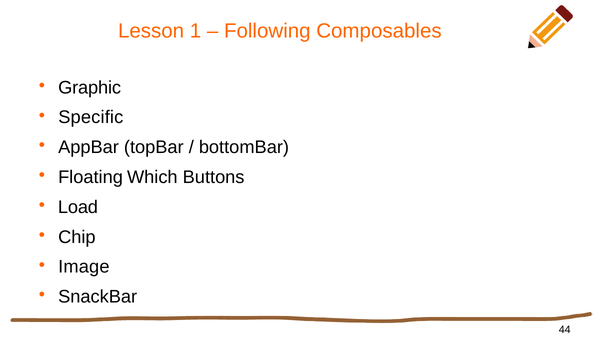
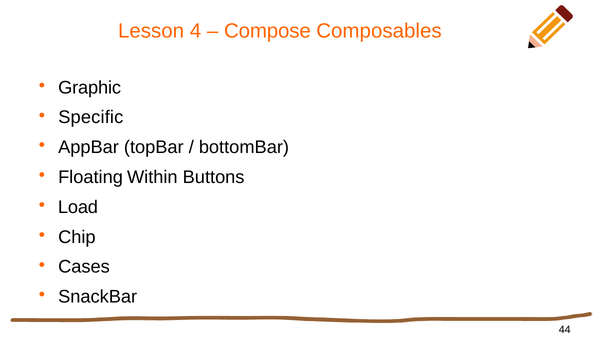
1: 1 -> 4 (196, 31)
Following: Following -> Compose (267, 31)
Which: Which -> Within (152, 177)
Image: Image -> Cases (84, 267)
